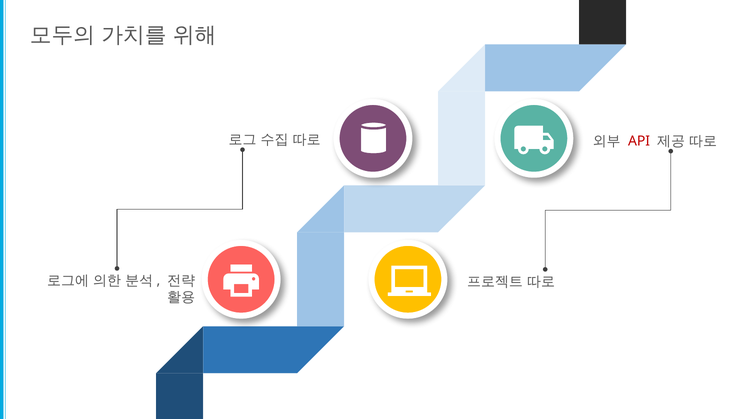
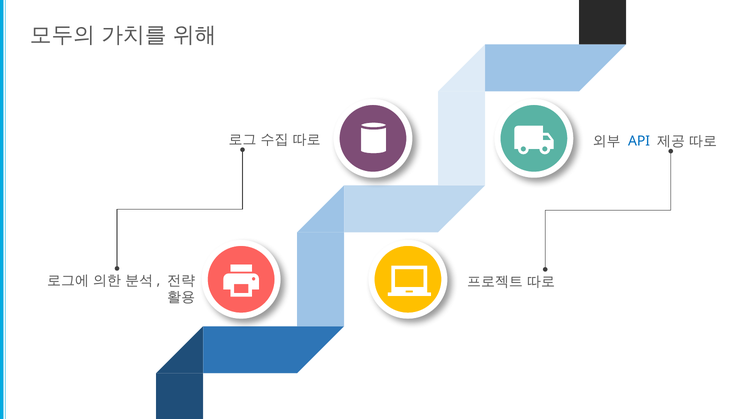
API colour: red -> blue (639, 141)
